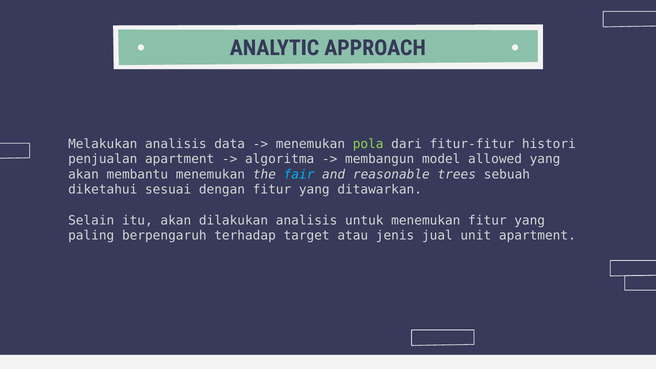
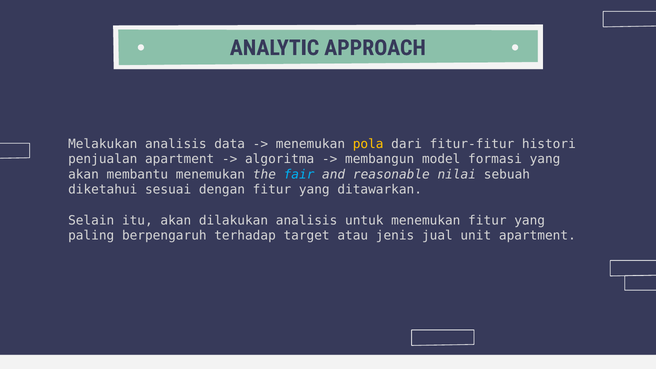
pola colour: light green -> yellow (368, 144)
allowed: allowed -> formasi (495, 159)
trees: trees -> nilai (457, 174)
